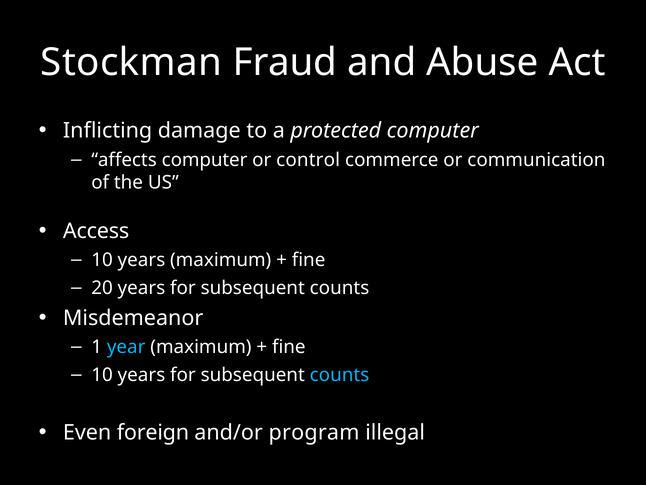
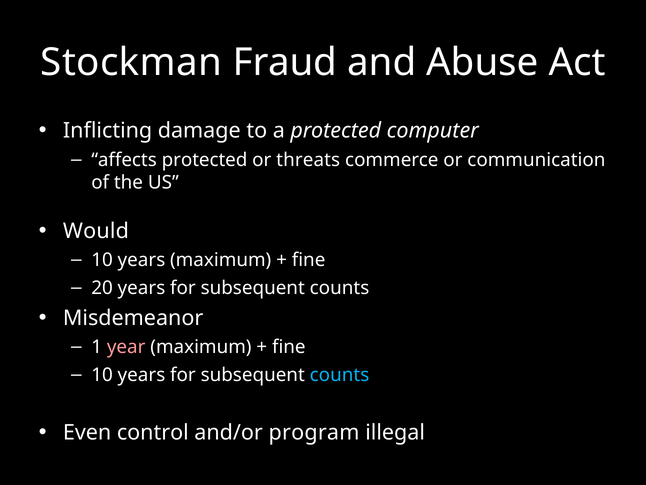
affects computer: computer -> protected (205, 160)
control: control -> threats (308, 160)
Access: Access -> Would (96, 231)
year colour: light blue -> pink (126, 347)
foreign: foreign -> control (153, 432)
